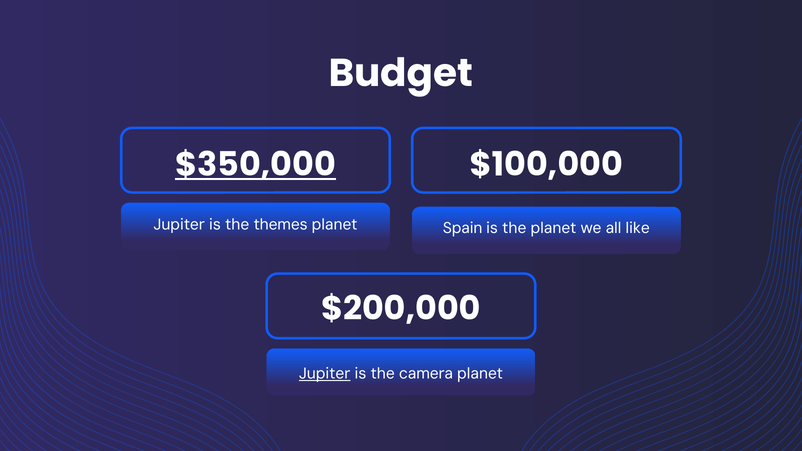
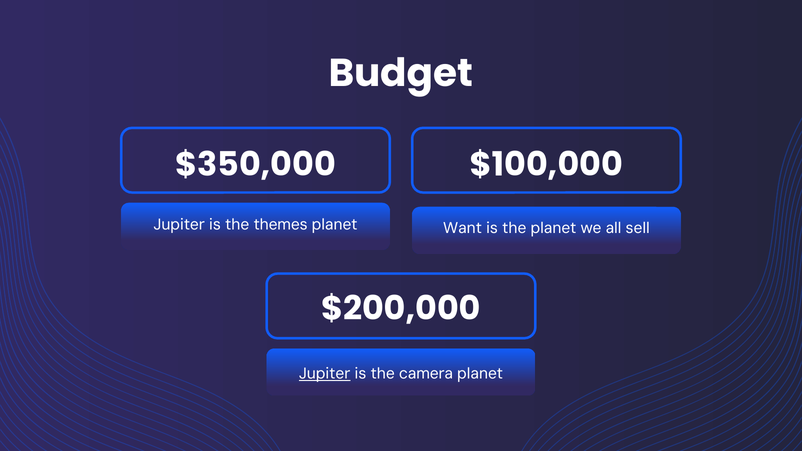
$350,000 underline: present -> none (256, 165)
Spain: Spain -> Want (463, 228)
like: like -> sell (638, 228)
